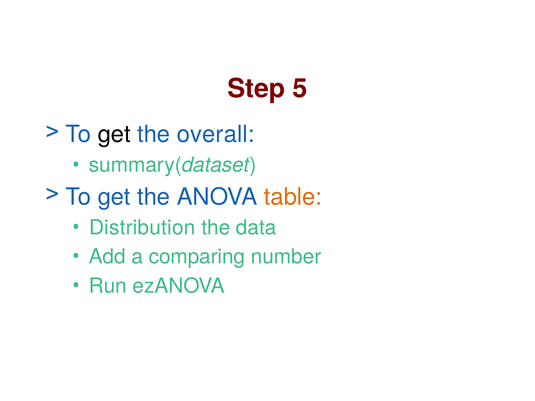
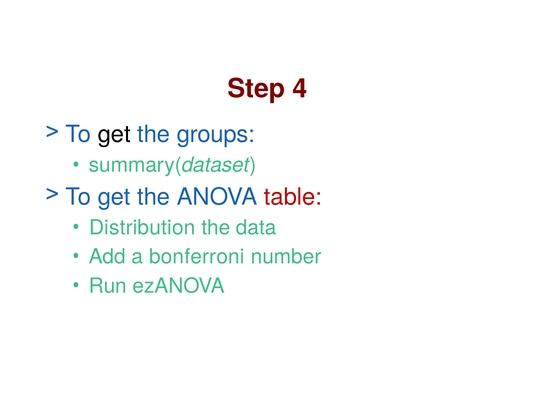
5: 5 -> 4 (300, 89)
overall: overall -> groups (216, 135)
table colour: orange -> red (293, 197)
comparing: comparing -> bonferroni (197, 257)
